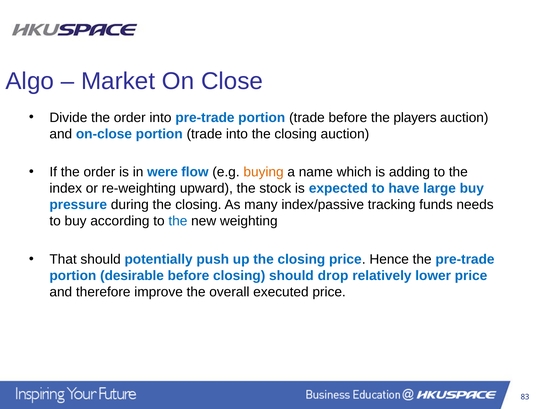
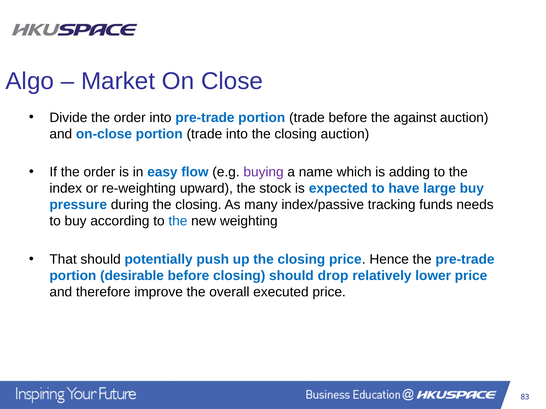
players: players -> against (415, 118)
were: were -> easy (162, 172)
buying colour: orange -> purple (264, 172)
